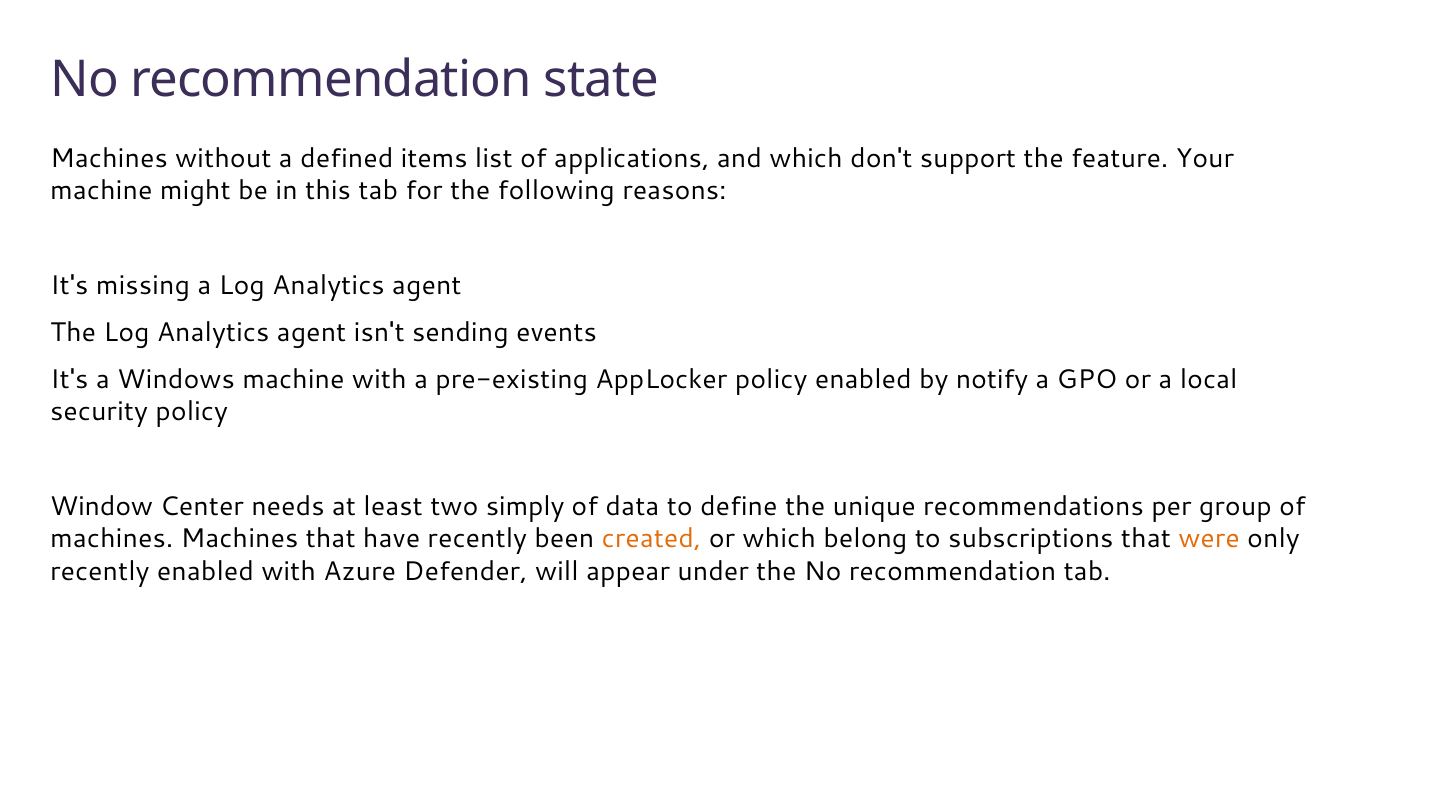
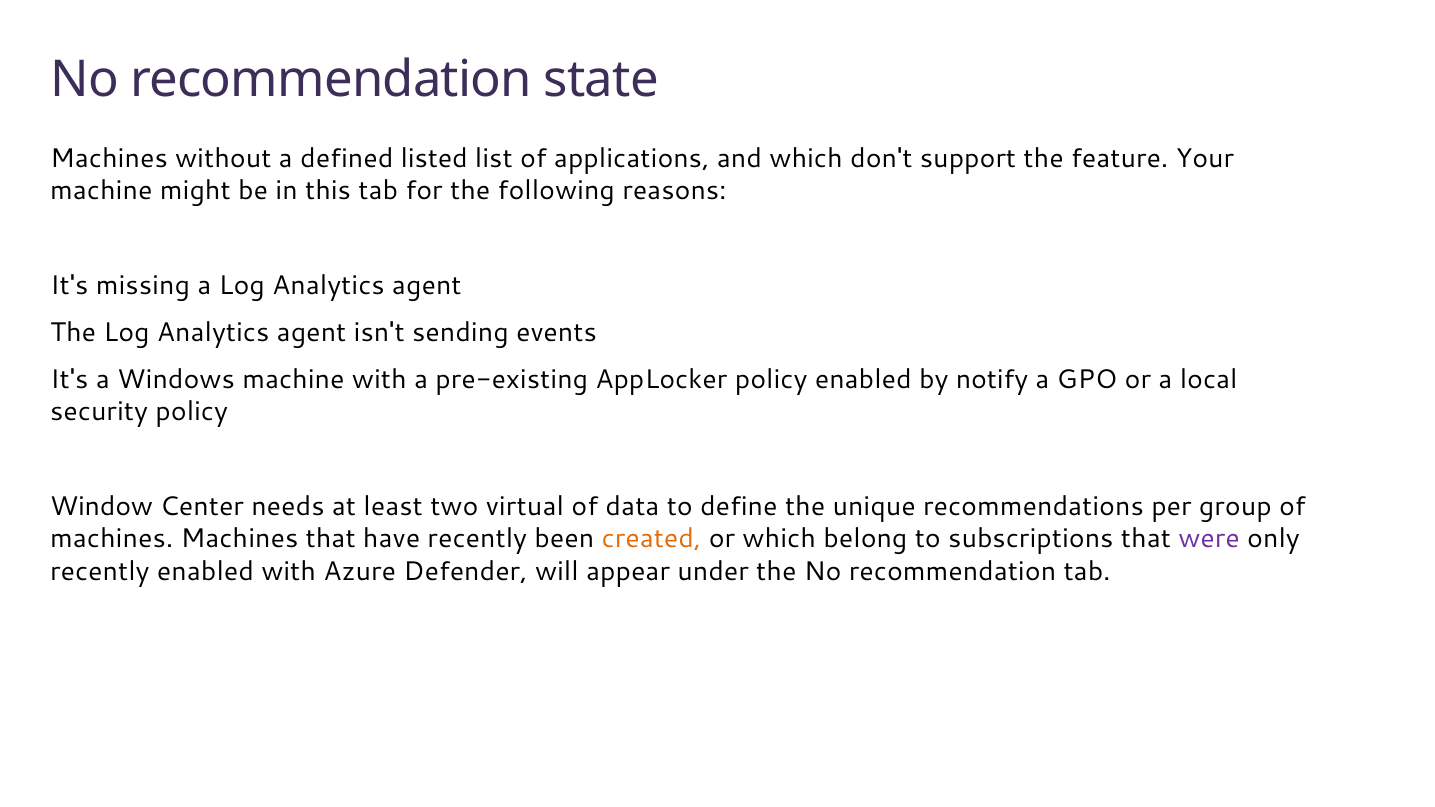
items: items -> listed (434, 159)
simply: simply -> virtual (525, 507)
were colour: orange -> purple (1209, 539)
